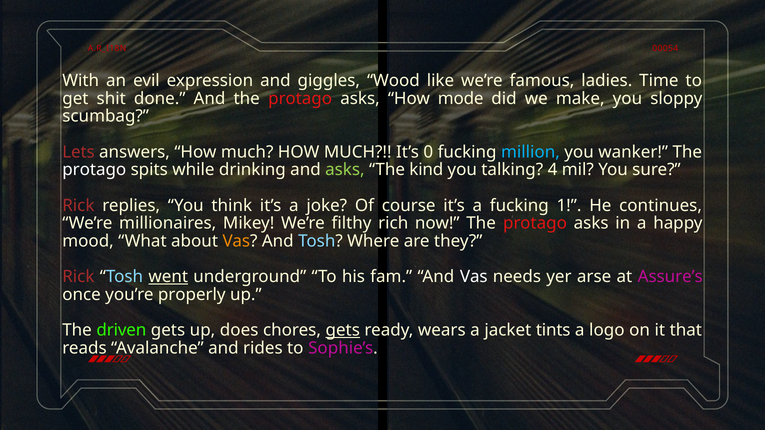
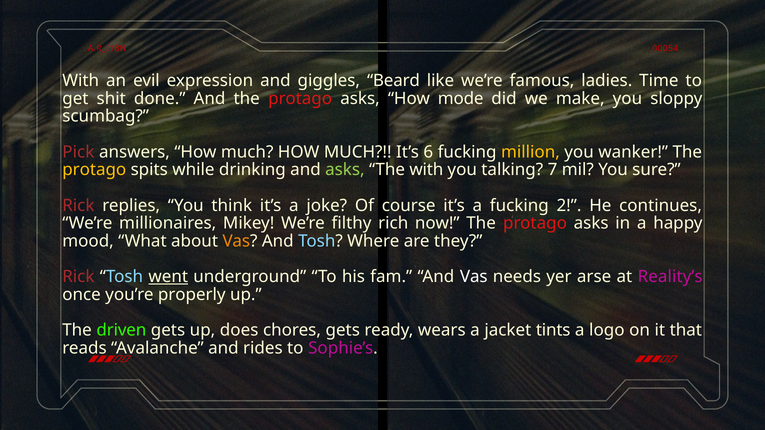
Wood: Wood -> Beard (393, 81)
Lets: Lets -> Pick (78, 152)
0: 0 -> 6 (428, 152)
million colour: light blue -> yellow (530, 152)
protago colour: white -> yellow (94, 170)
The kind: kind -> with (426, 170)
4: 4 -> 7 (553, 170)
1: 1 -> 2 (569, 206)
Assure’s: Assure’s -> Reality’s (670, 277)
gets underline: present -> none (343, 330)
